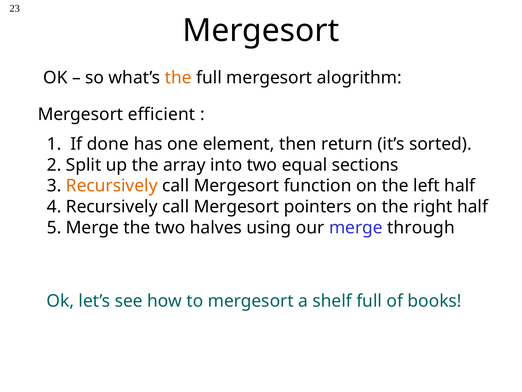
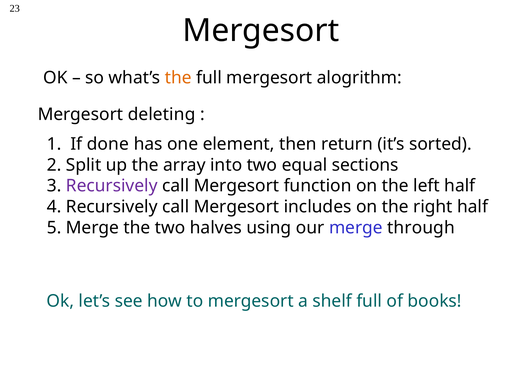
efficient: efficient -> deleting (162, 114)
Recursively colour: orange -> purple (112, 186)
pointers: pointers -> includes (318, 206)
